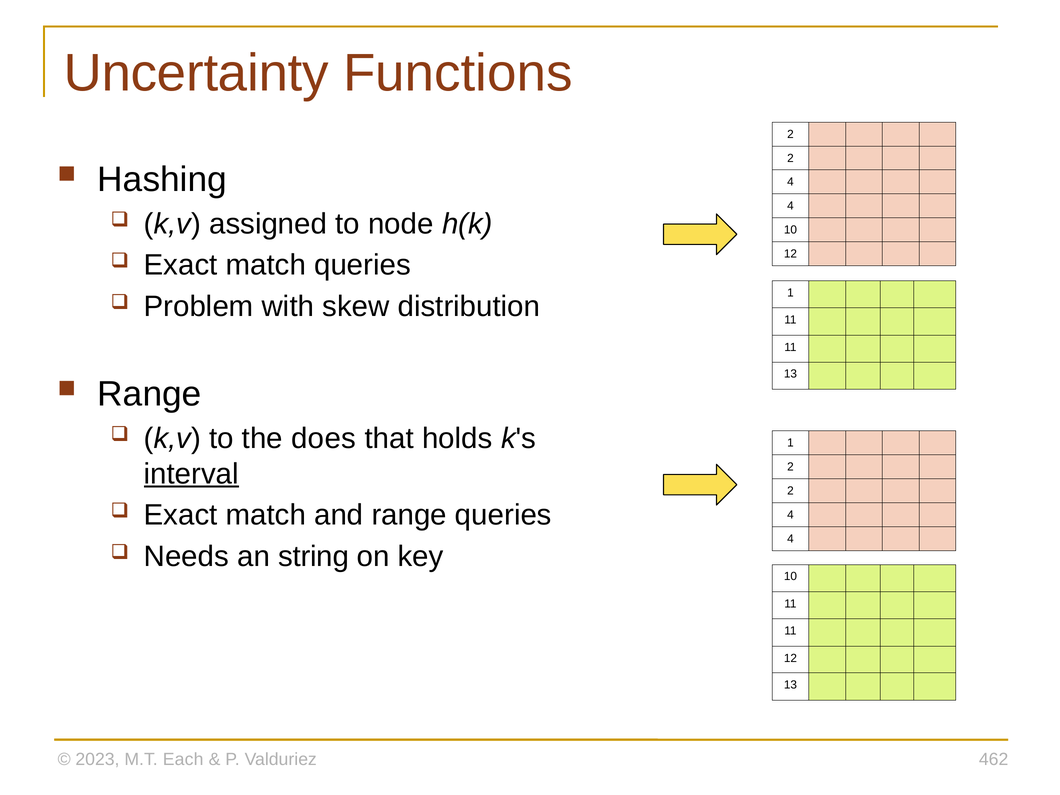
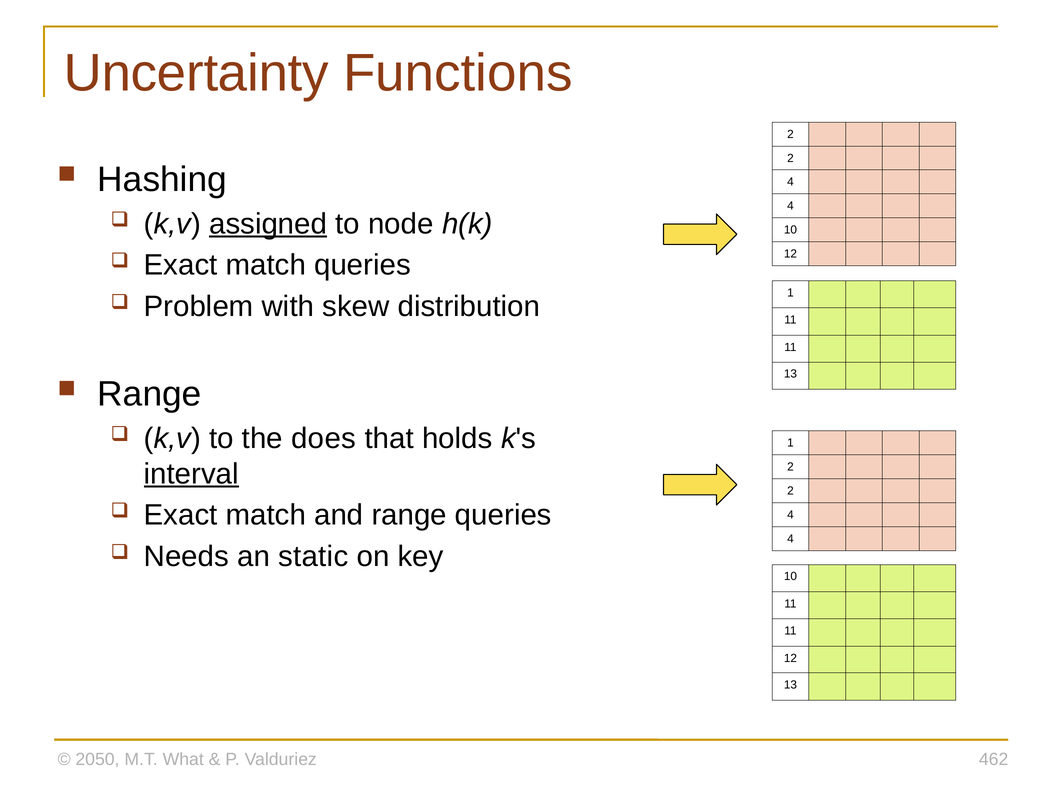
assigned underline: none -> present (268, 224)
string: string -> static (313, 556)
2023: 2023 -> 2050 (97, 759)
Each: Each -> What (183, 759)
